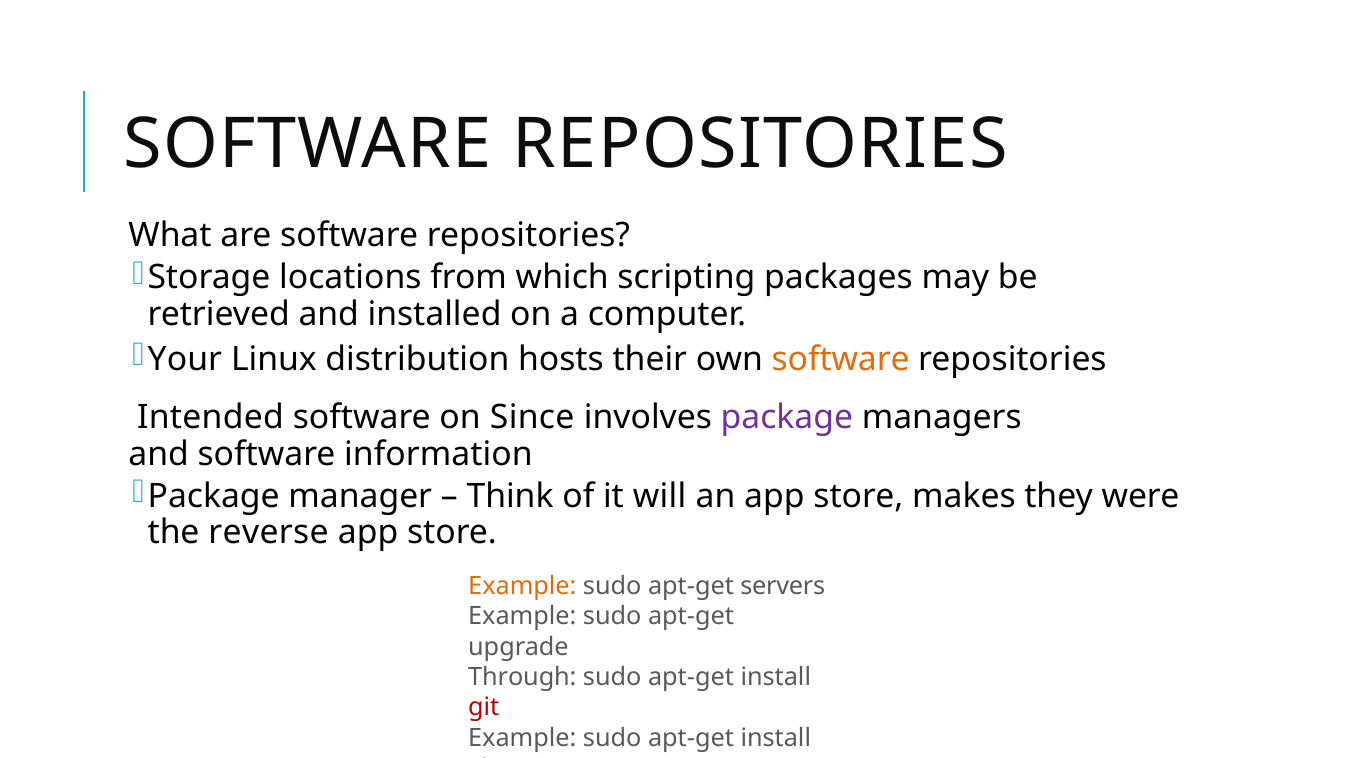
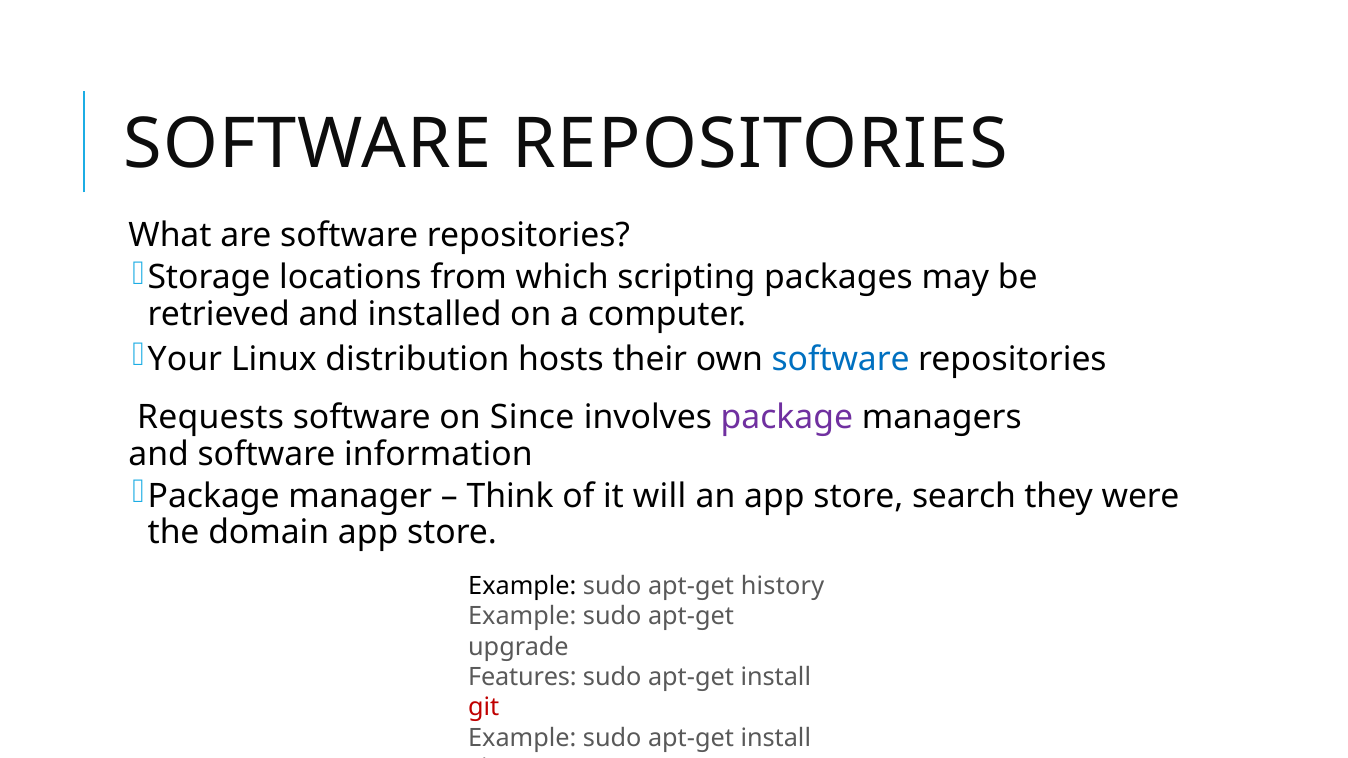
software colour: orange -> blue (841, 359)
Intended: Intended -> Requests (211, 418)
makes: makes -> search (964, 496)
reverse: reverse -> domain (269, 533)
Example colour: orange -> black (522, 586)
servers: servers -> history (783, 586)
Through: Through -> Features (522, 677)
